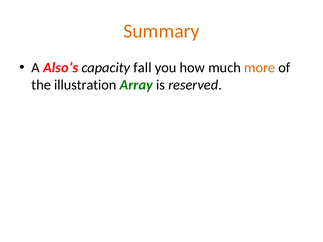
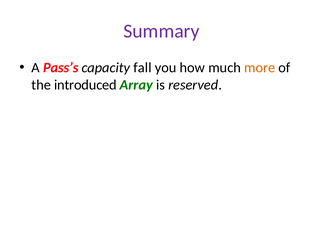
Summary colour: orange -> purple (161, 31)
Also’s: Also’s -> Pass’s (61, 68)
illustration: illustration -> introduced (85, 85)
